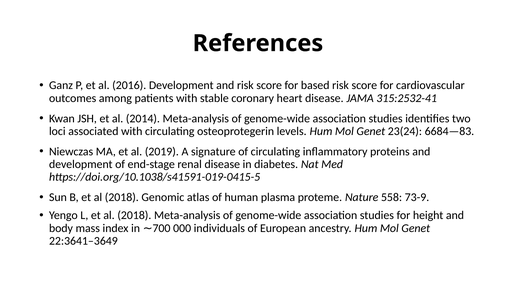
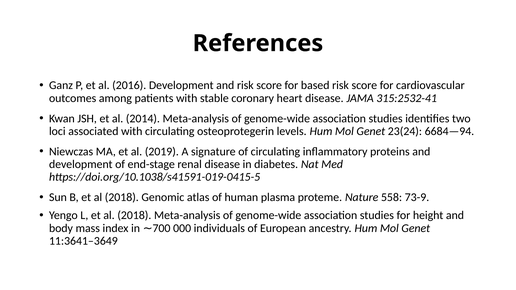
6684—83: 6684—83 -> 6684—94 (449, 131)
22:3641–3649: 22:3641–3649 -> 11:3641–3649 (83, 241)
